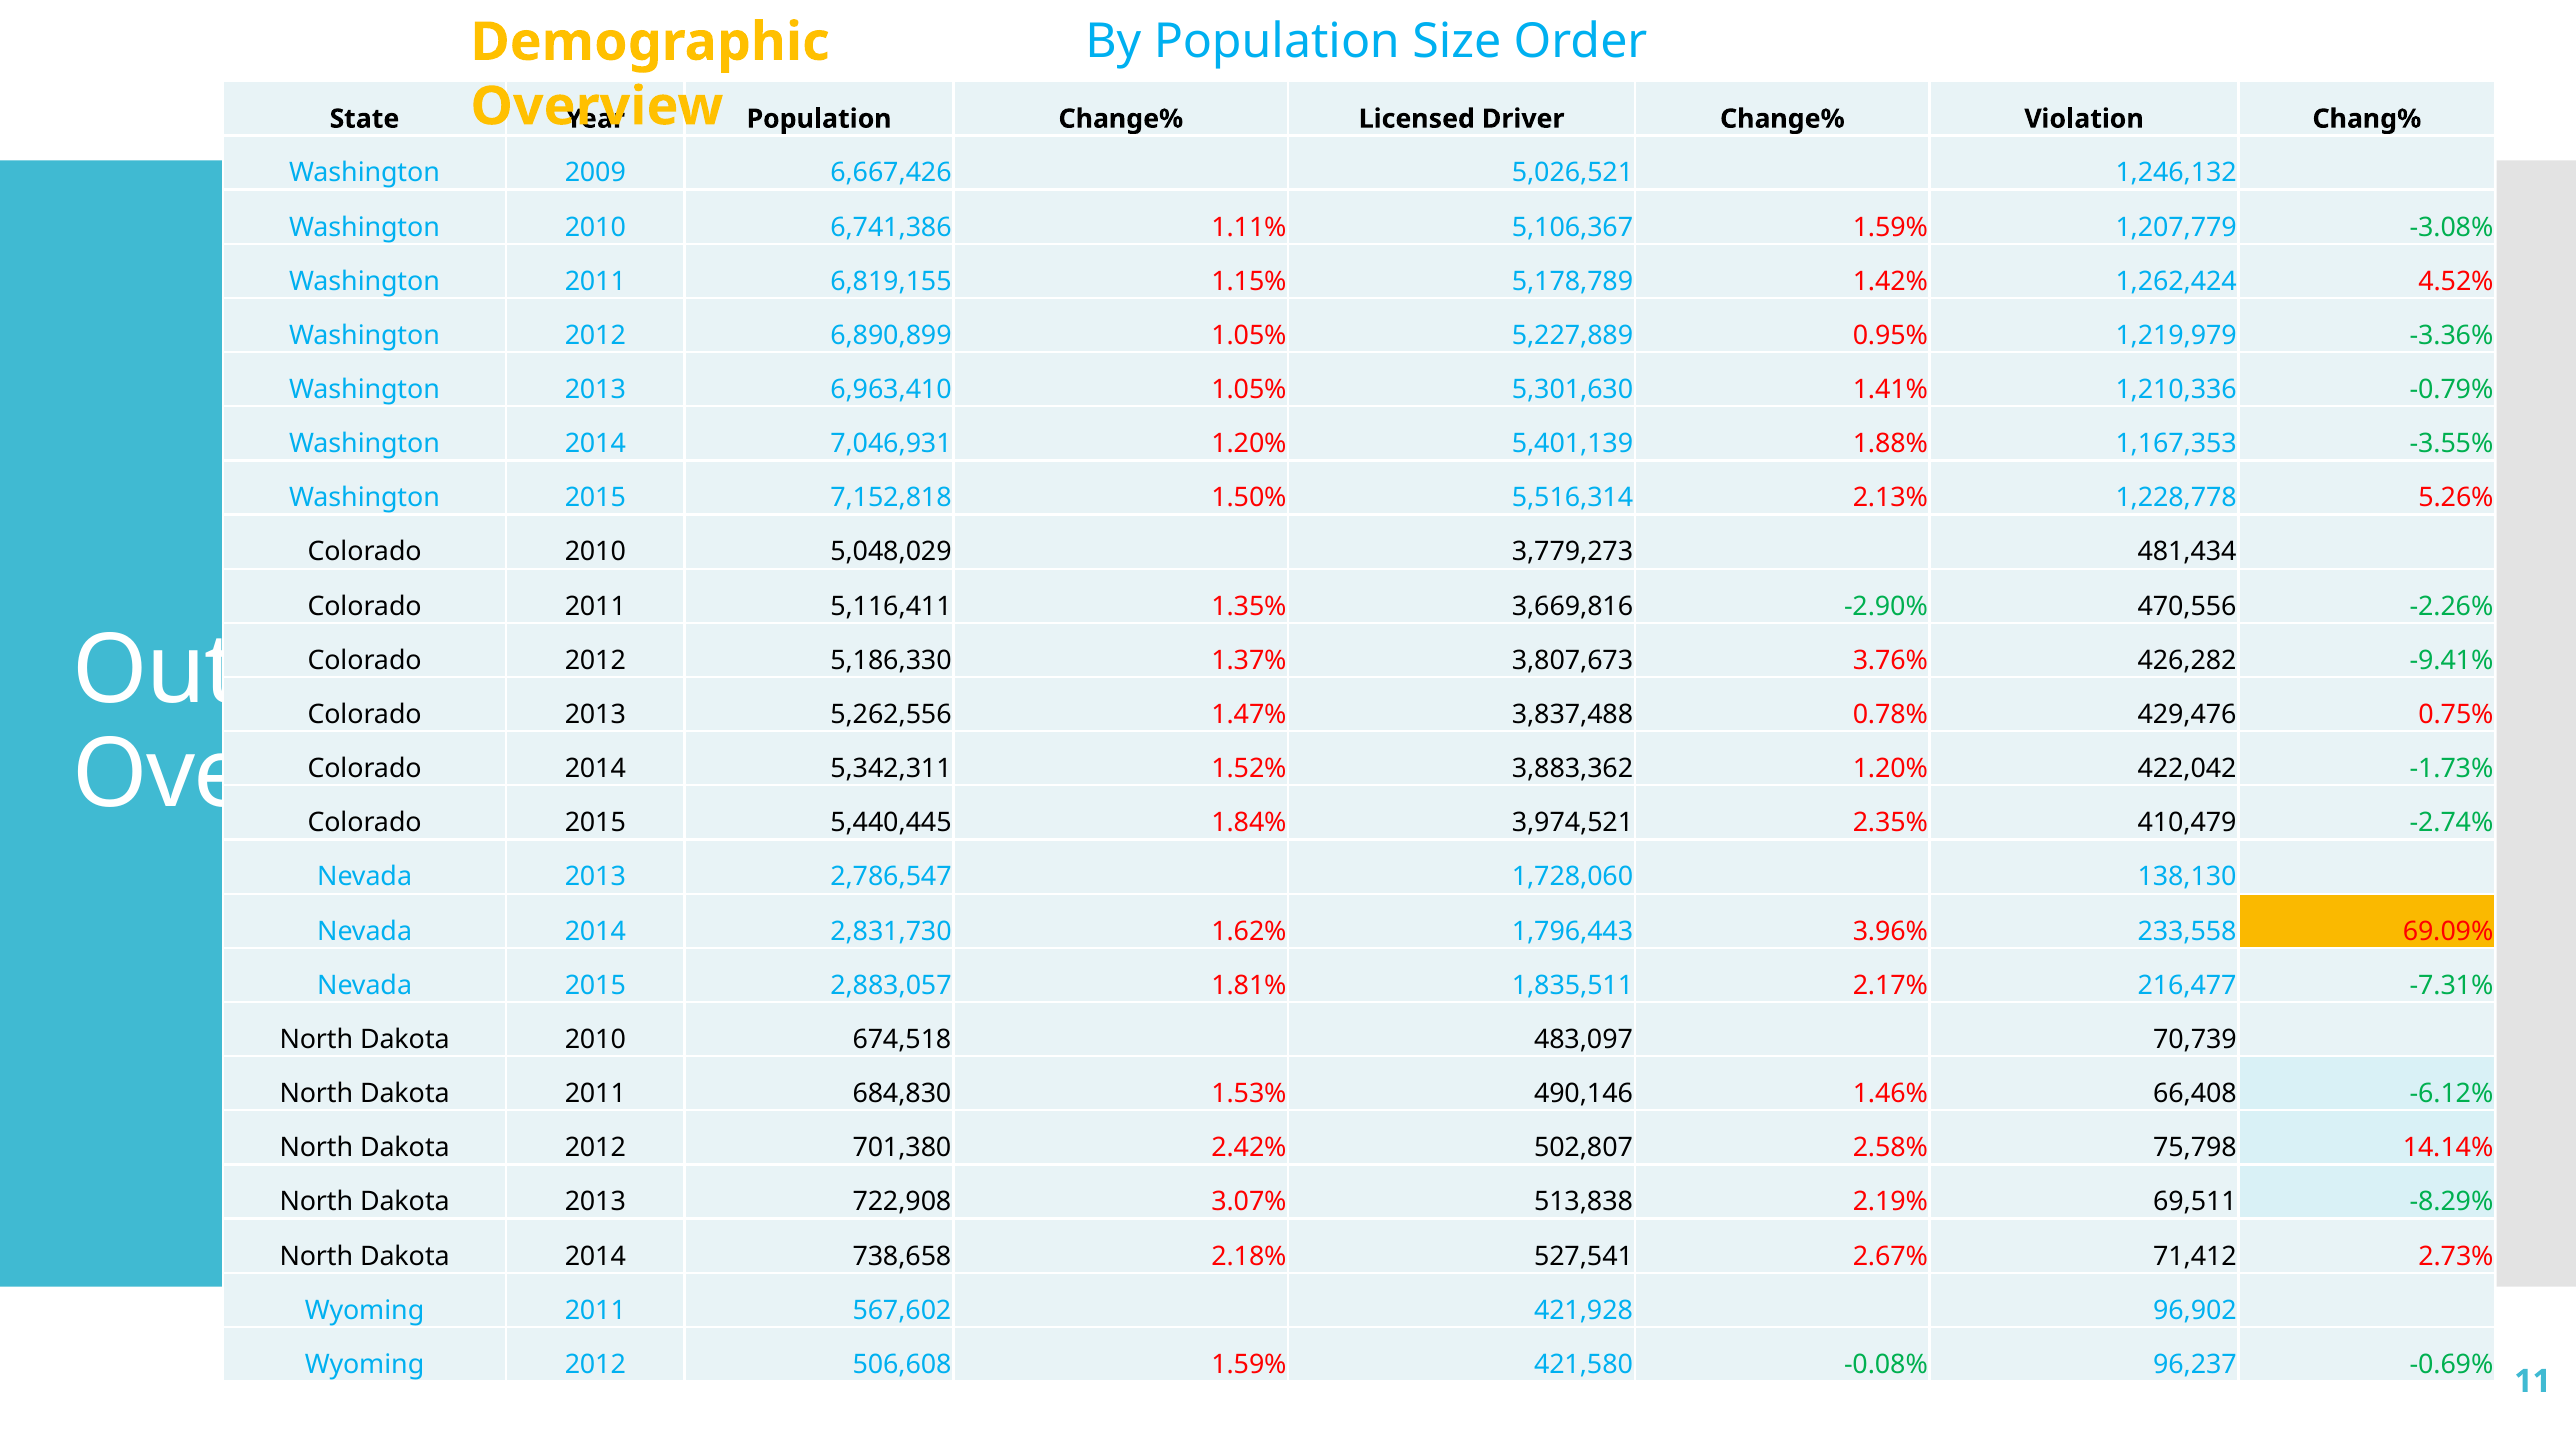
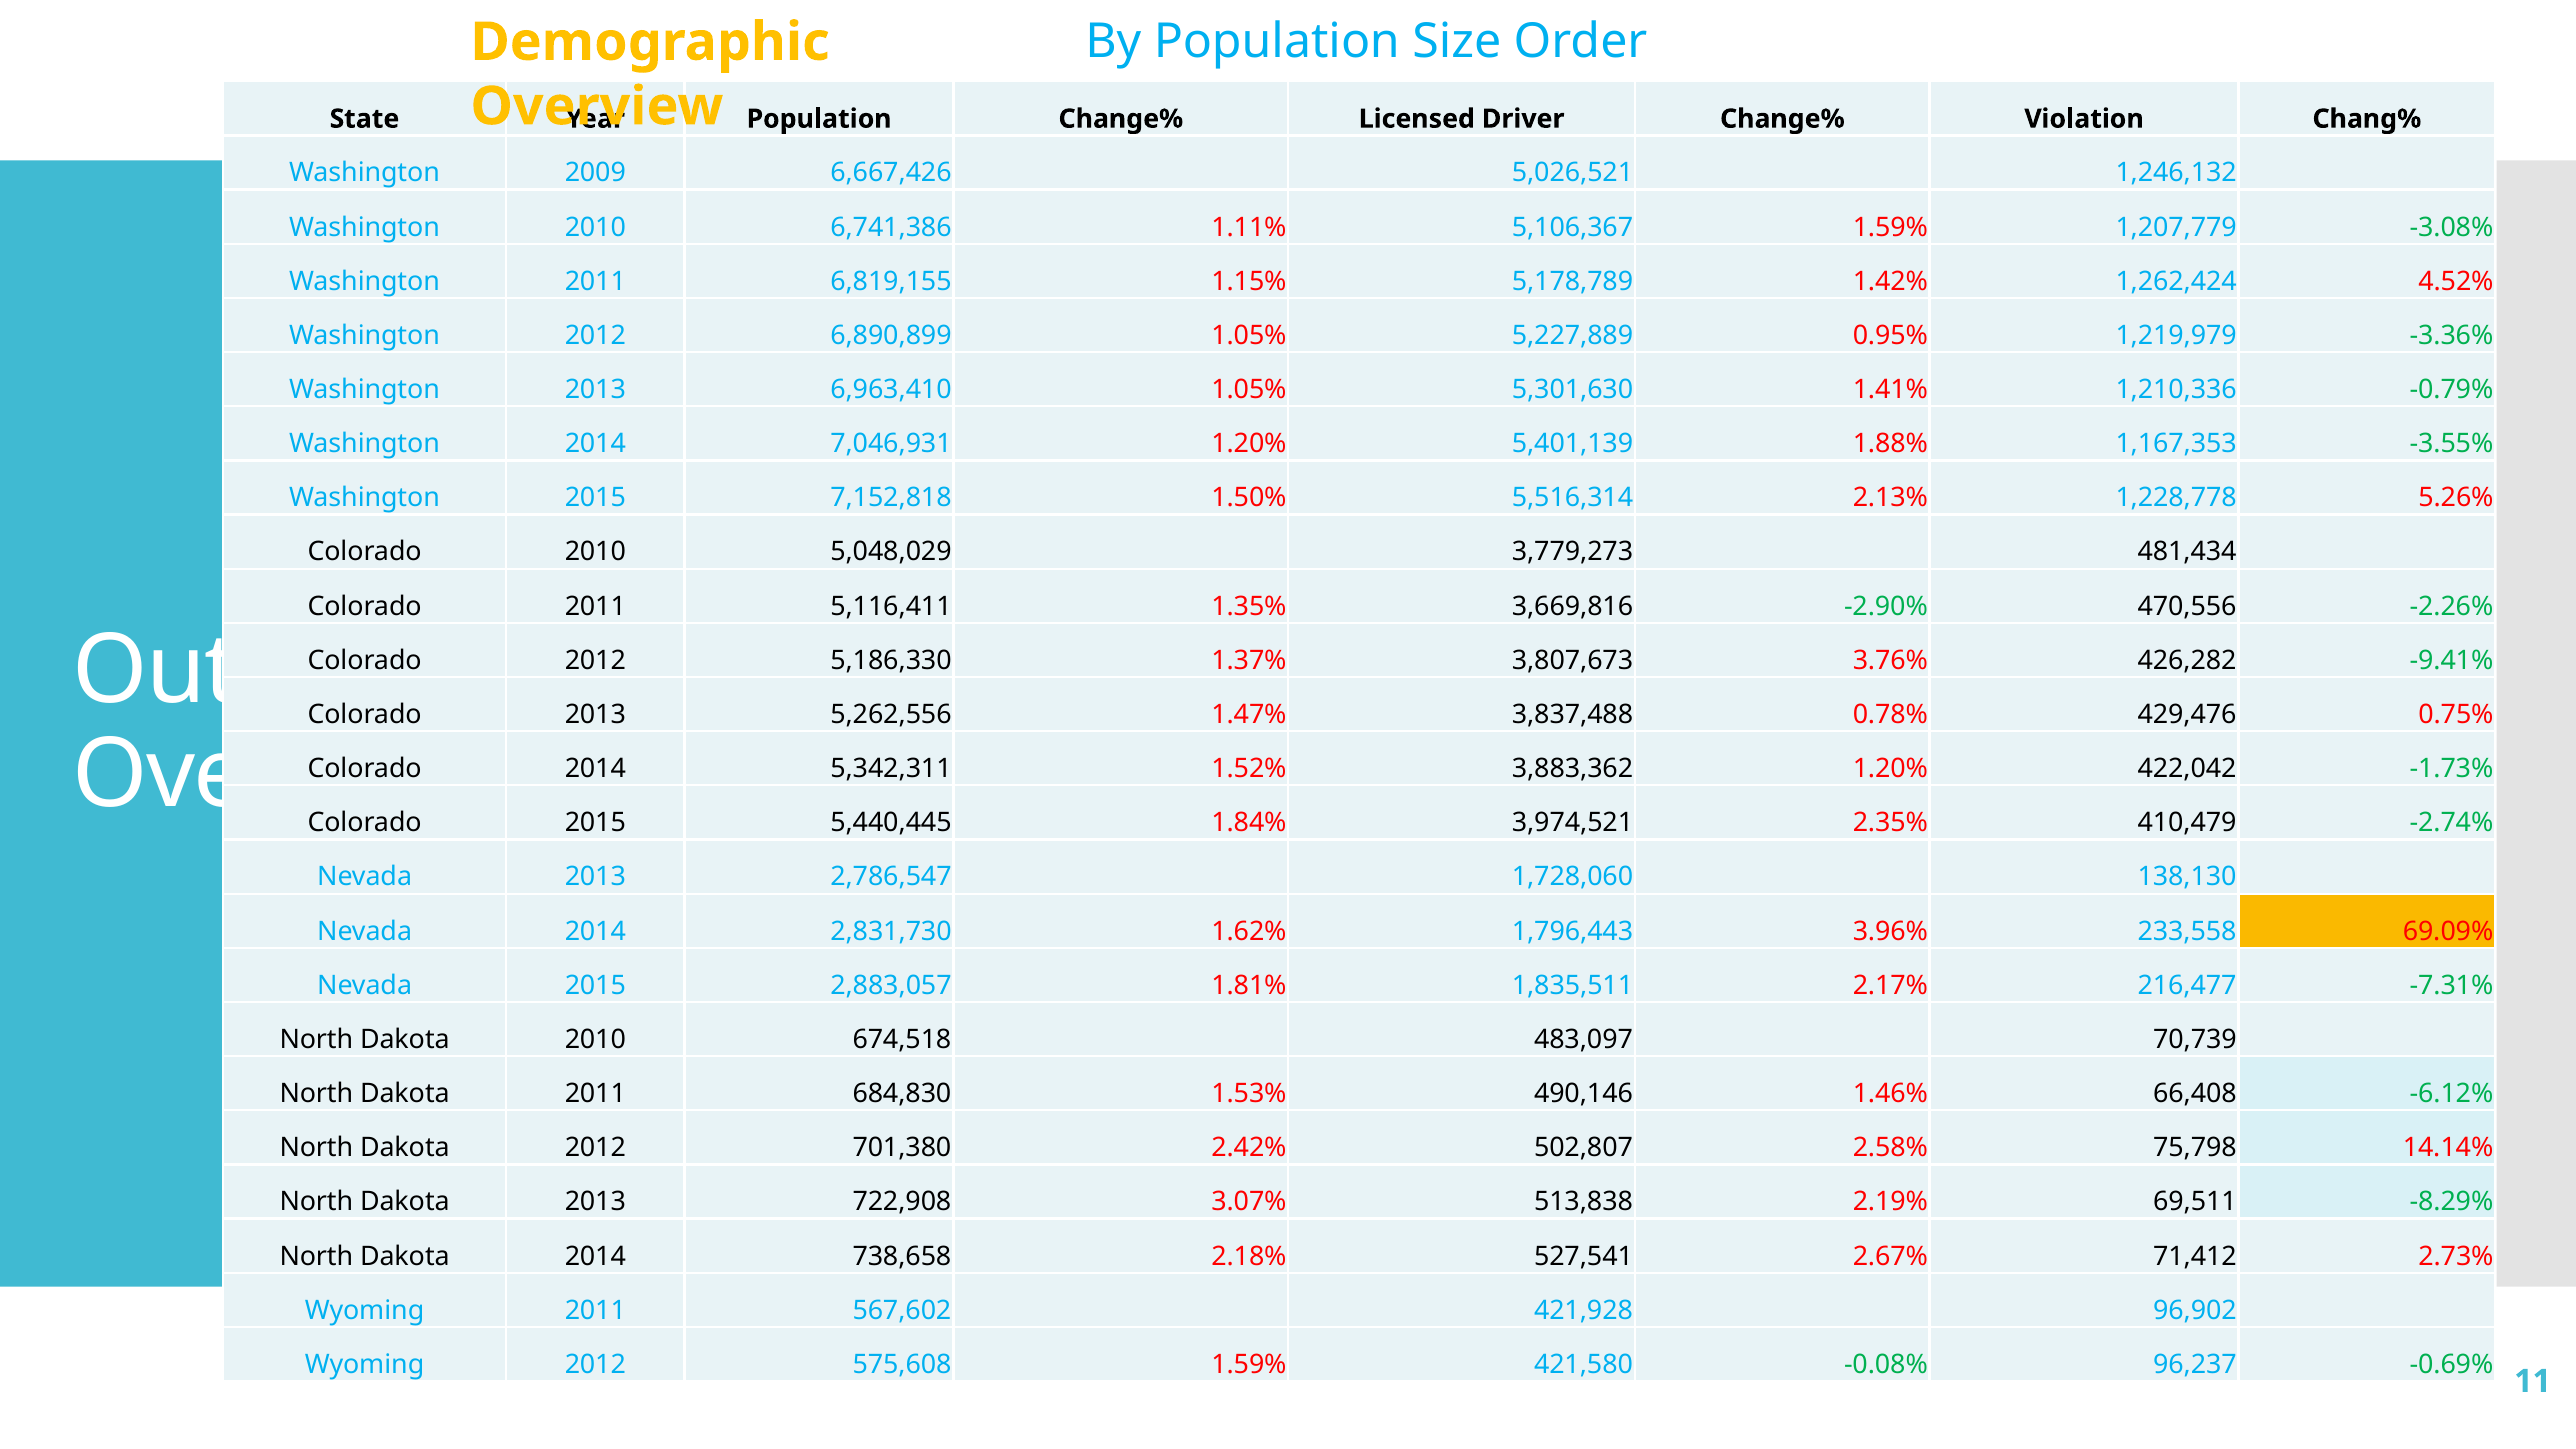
506,608: 506,608 -> 575,608 (902, 1364)
